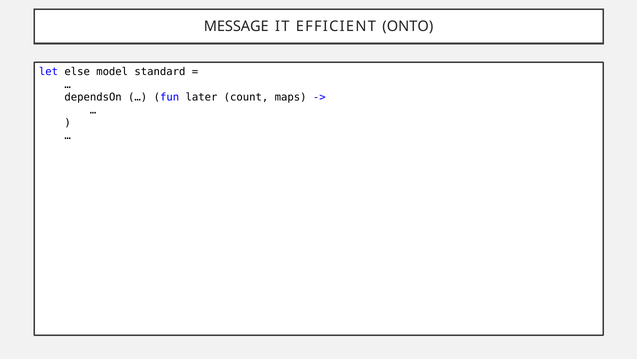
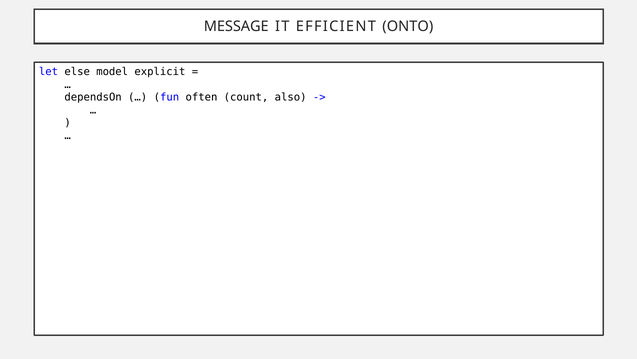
standard: standard -> explicit (160, 72)
later: later -> often (201, 97)
maps: maps -> also (291, 97)
